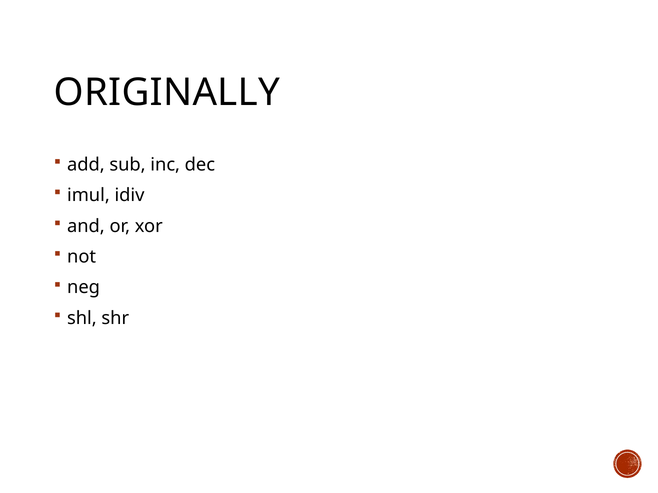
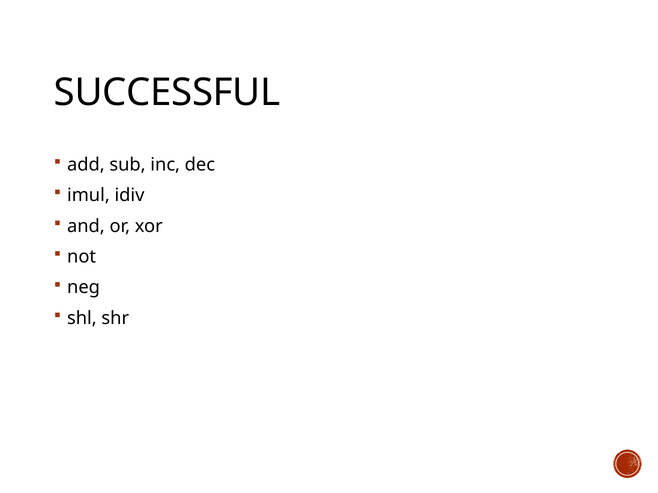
ORIGINALLY: ORIGINALLY -> SUCCESSFUL (167, 93)
